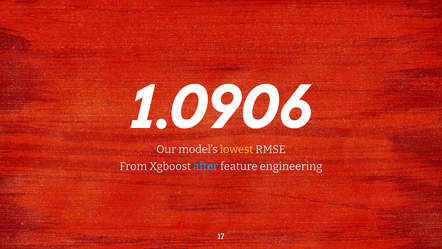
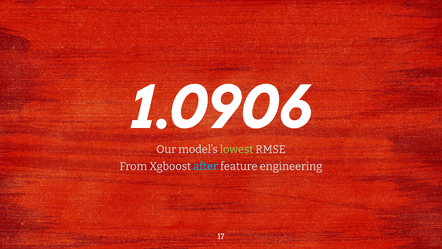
lowest colour: yellow -> light green (237, 149)
